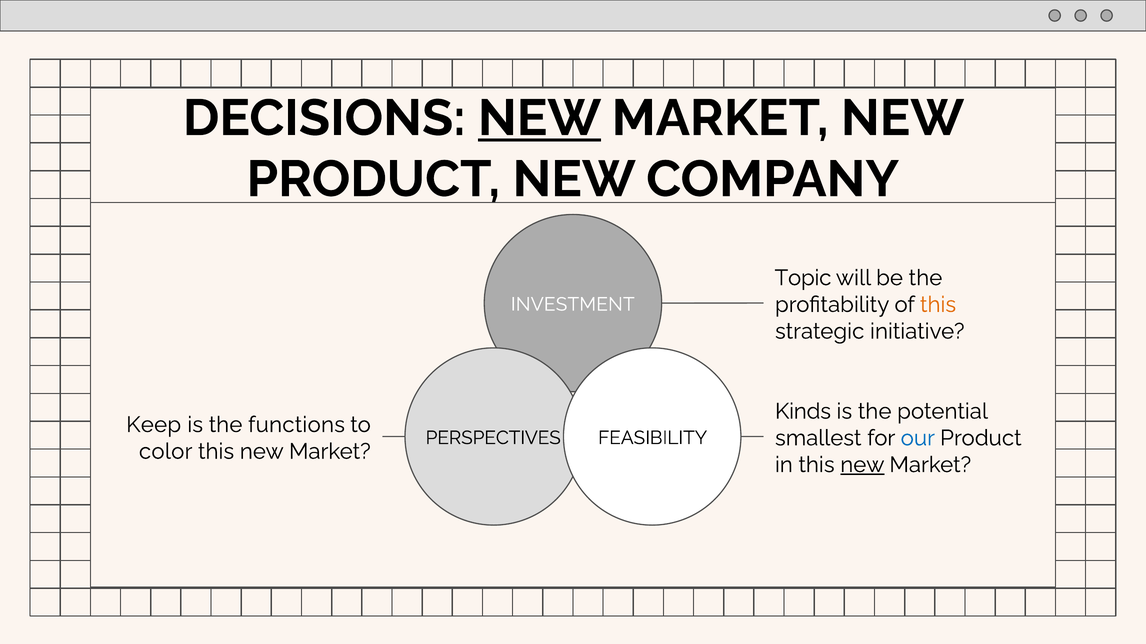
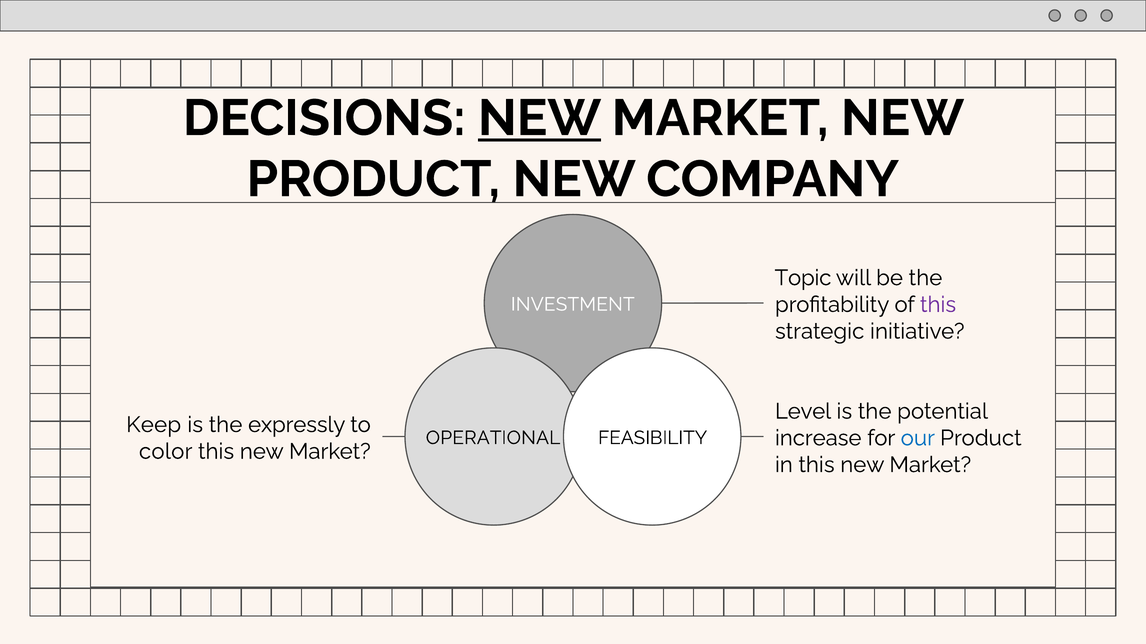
this colour: orange -> purple (938, 305)
Kinds: Kinds -> Level (803, 412)
functions: functions -> expressly (297, 425)
smallest: smallest -> increase (818, 438)
PERSPECTIVES: PERSPECTIVES -> OPERATIONAL (493, 438)
new underline: present -> none (862, 465)
